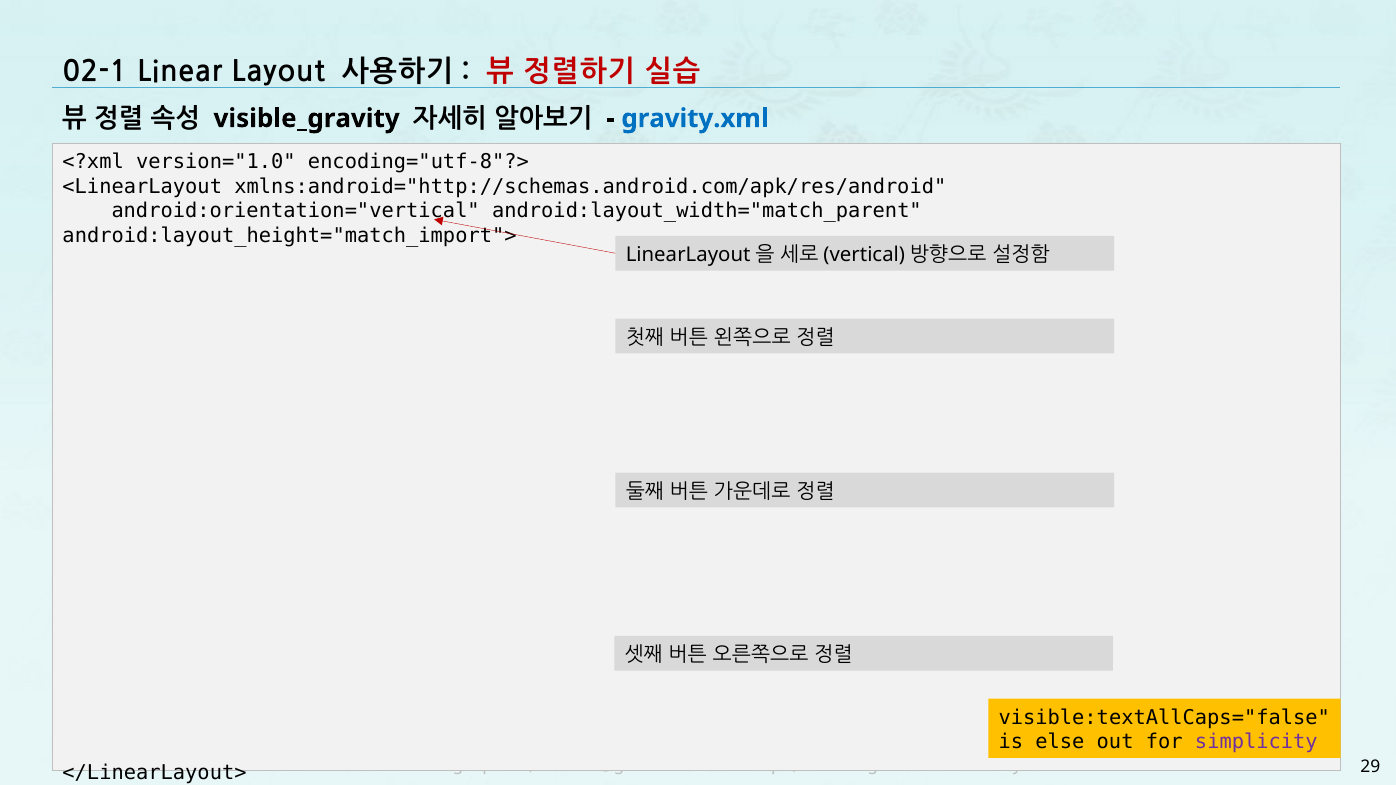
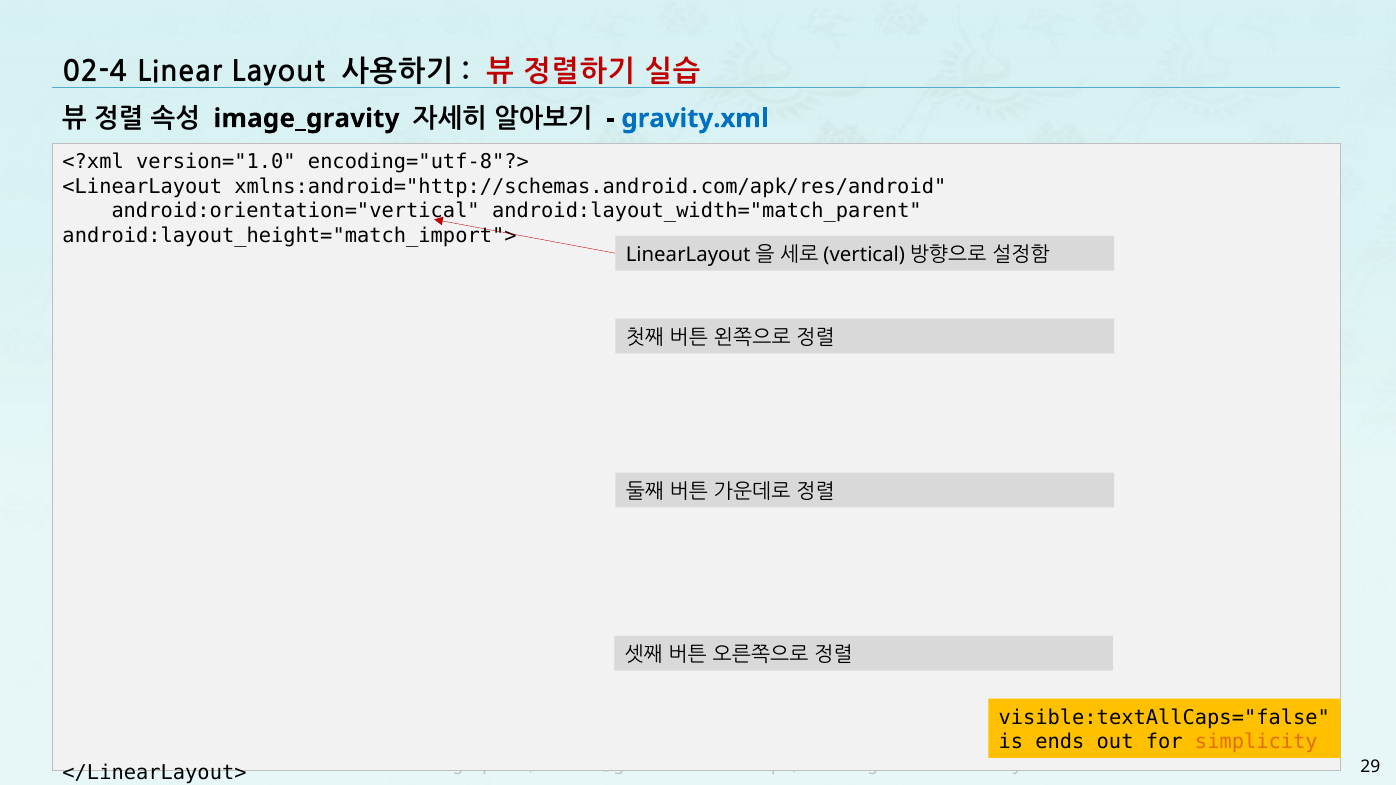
02-1: 02-1 -> 02-4 (95, 72)
visible_gravity: visible_gravity -> image_gravity (306, 118)
else: else -> ends (1060, 742)
simplicity colour: purple -> orange (1256, 742)
